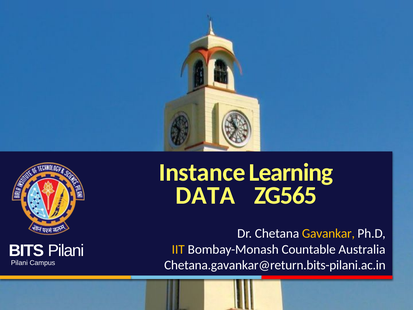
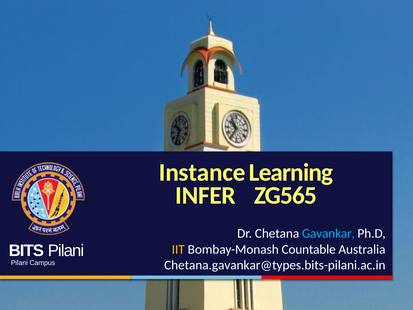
DATA: DATA -> INFER (206, 195)
Gavankar colour: yellow -> light blue (328, 233)
Chetana.gavankar@return.bits-pilani.ac.in: Chetana.gavankar@return.bits-pilani.ac.in -> Chetana.gavankar@types.bits-pilani.ac.in (275, 265)
